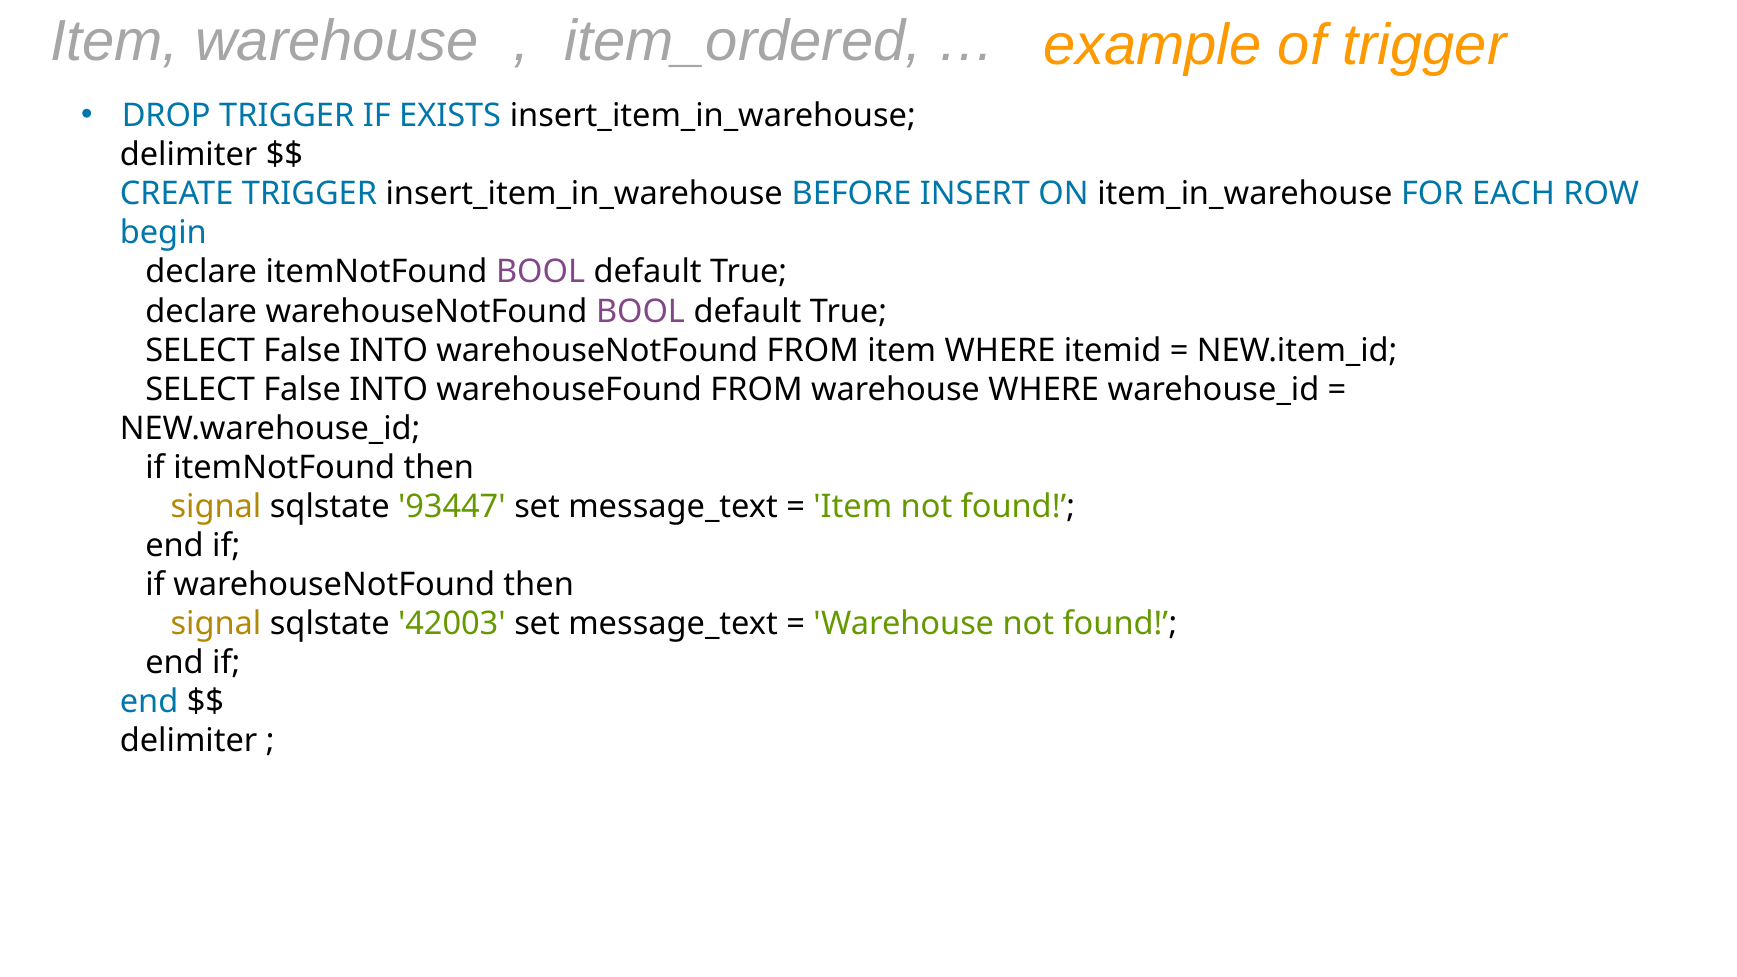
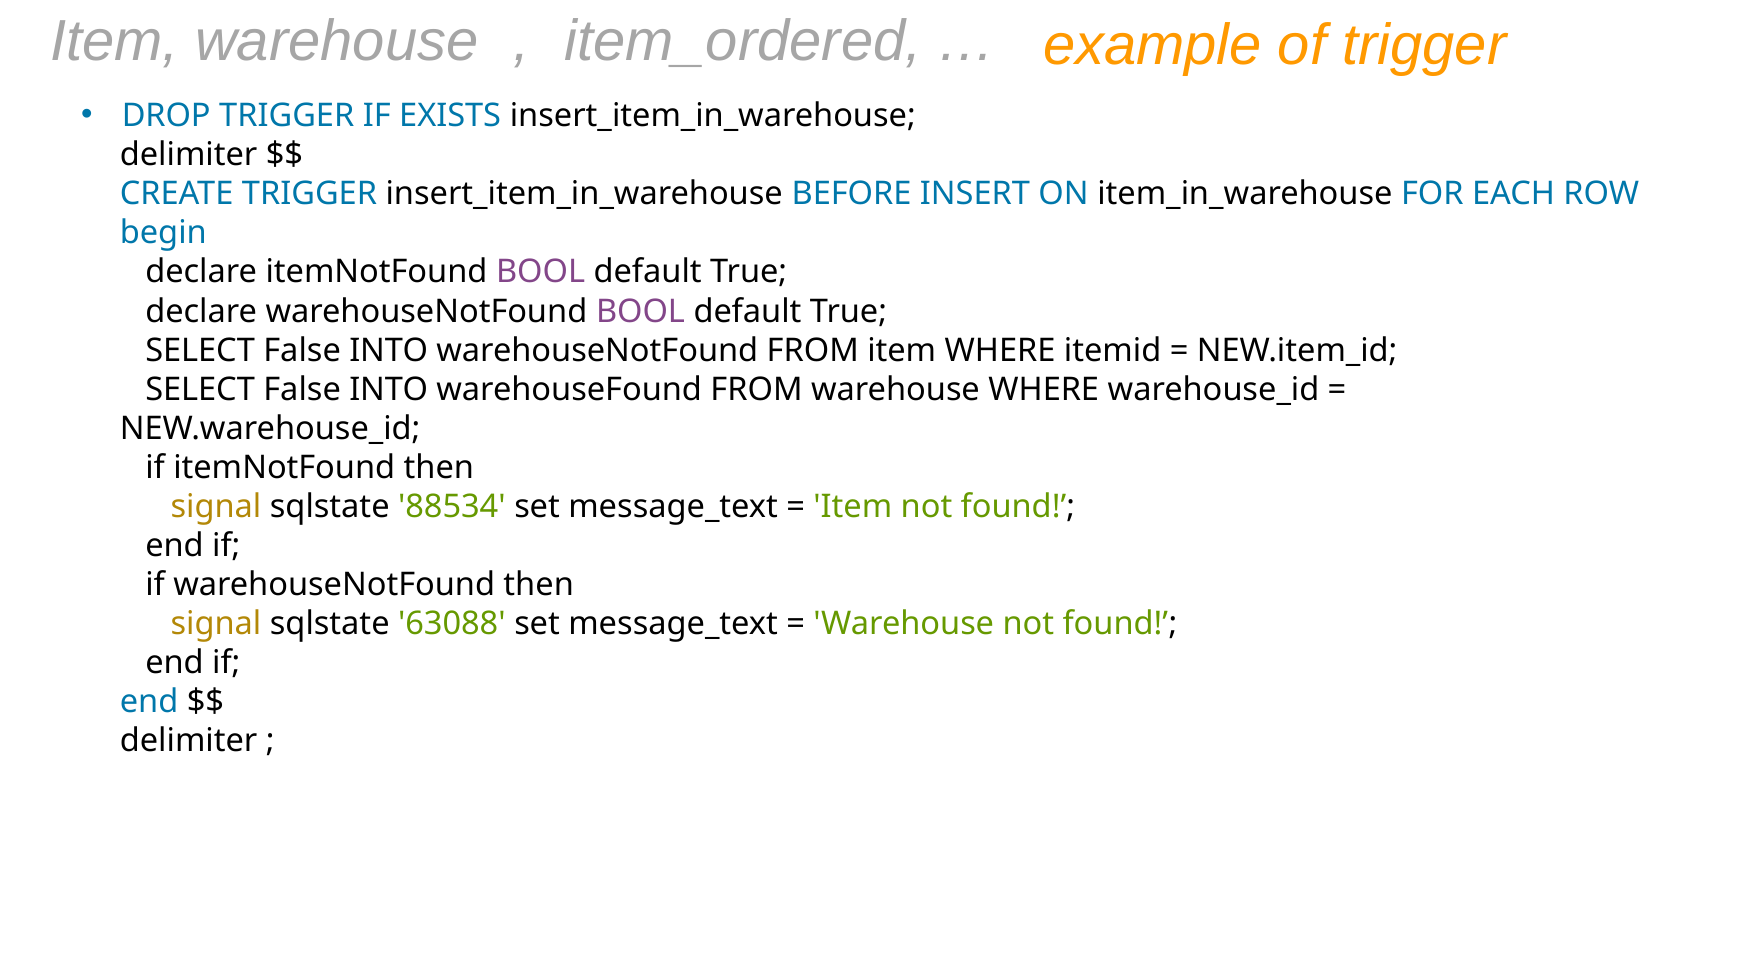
93447: 93447 -> 88534 (452, 507)
42003: 42003 -> 63088 (452, 624)
